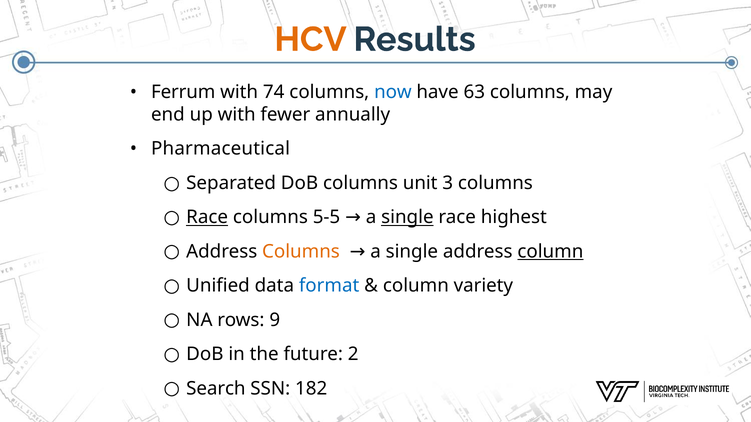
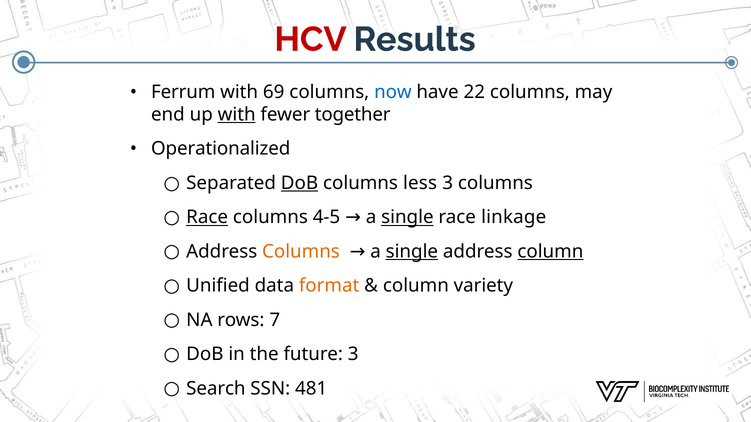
HCV colour: orange -> red (311, 39)
74: 74 -> 69 (274, 92)
63: 63 -> 22 (474, 92)
with underline: none -> present (237, 115)
annually: annually -> together (353, 115)
Pharmaceutical: Pharmaceutical -> Operationalized (221, 149)
DoB underline: none -> present (299, 183)
unit: unit -> less (420, 183)
5-5: 5-5 -> 4-5 (326, 217)
highest: highest -> linkage (514, 217)
single underline: none -> present (412, 252)
format colour: blue -> orange (329, 286)
9: 9 -> 7 (275, 320)
future 2: 2 -> 3 (353, 355)
182: 182 -> 481 (311, 389)
